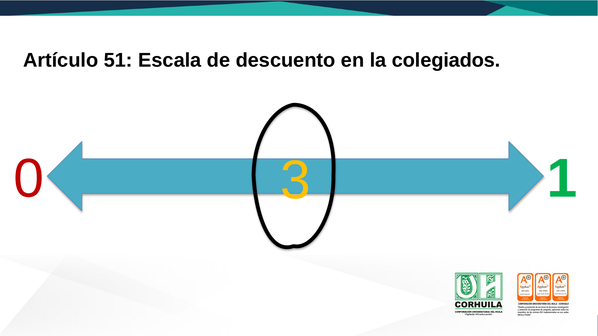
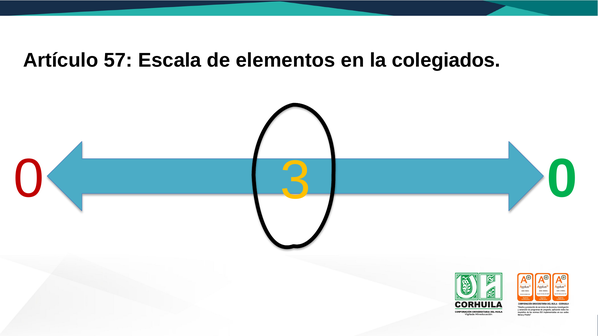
51: 51 -> 57 (118, 60)
descuento: descuento -> elementos (285, 60)
1: 1 -> 0 (562, 179)
